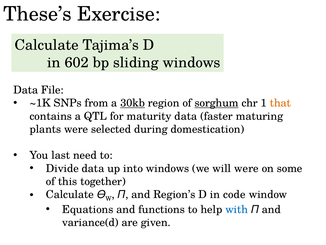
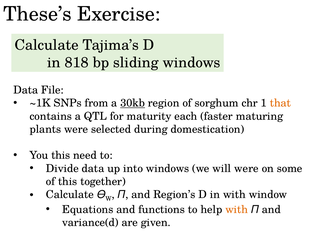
602: 602 -> 818 (77, 62)
sorghum underline: present -> none (217, 103)
maturity data: data -> each (186, 116)
You last: last -> this (61, 155)
in code: code -> with (234, 194)
with colour: blue -> orange (237, 209)
